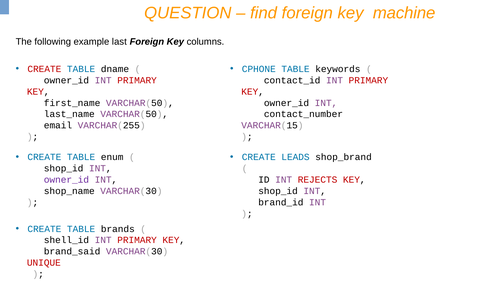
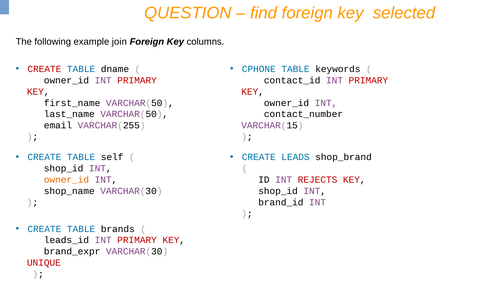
machine: machine -> selected (404, 13)
last: last -> join (119, 42)
enum: enum -> self (112, 157)
owner_id colour: purple -> orange (66, 180)
shell_id: shell_id -> leads_id (66, 241)
brand_said: brand_said -> brand_expr (72, 252)
